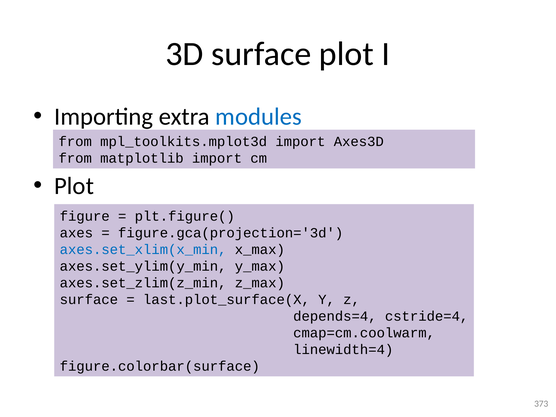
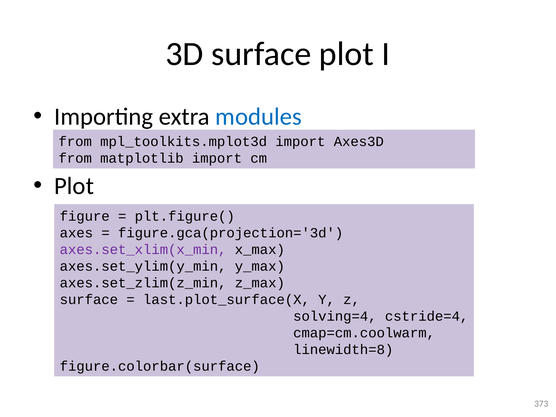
axes.set_xlim(x_min colour: blue -> purple (143, 250)
depends=4: depends=4 -> solving=4 (335, 316)
linewidth=4: linewidth=4 -> linewidth=8 (343, 350)
